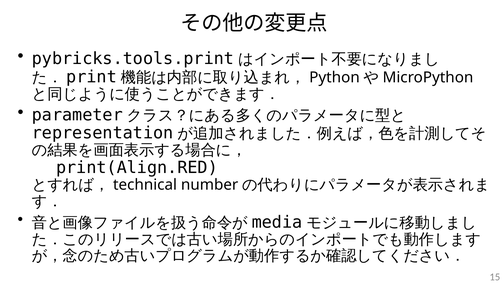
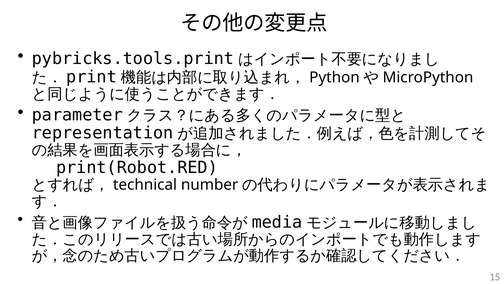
print(Align.RED: print(Align.RED -> print(Robot.RED (137, 167)
